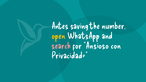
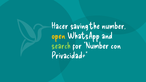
Antes: Antes -> Hacer (60, 26)
search colour: pink -> light green (61, 46)
for Ansioso: Ansioso -> Number (96, 46)
